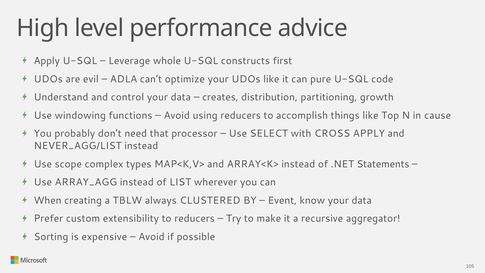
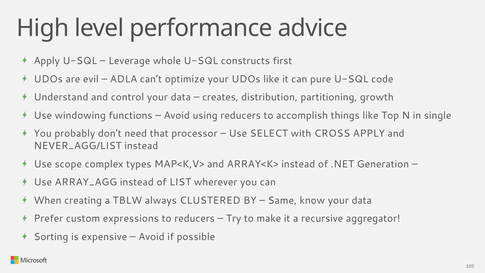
cause: cause -> single (438, 115)
Statements: Statements -> Generation (383, 164)
Event: Event -> Same (282, 200)
extensibility: extensibility -> expressions (131, 218)
